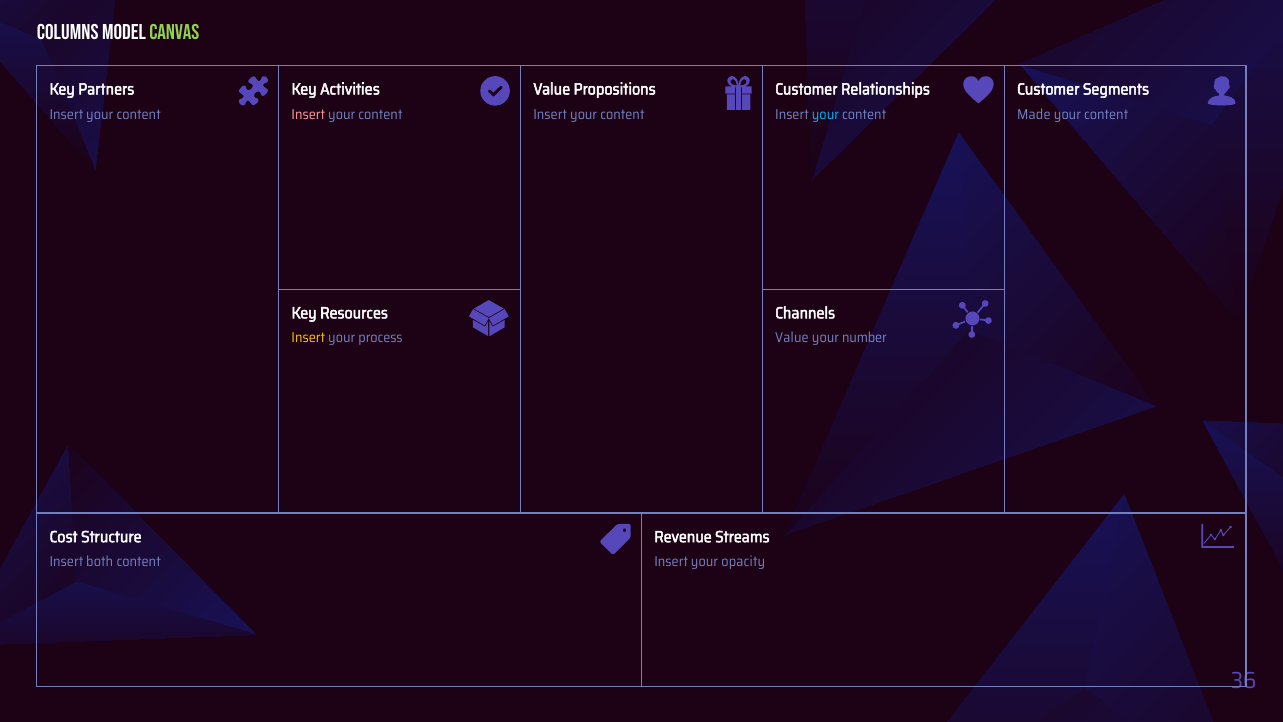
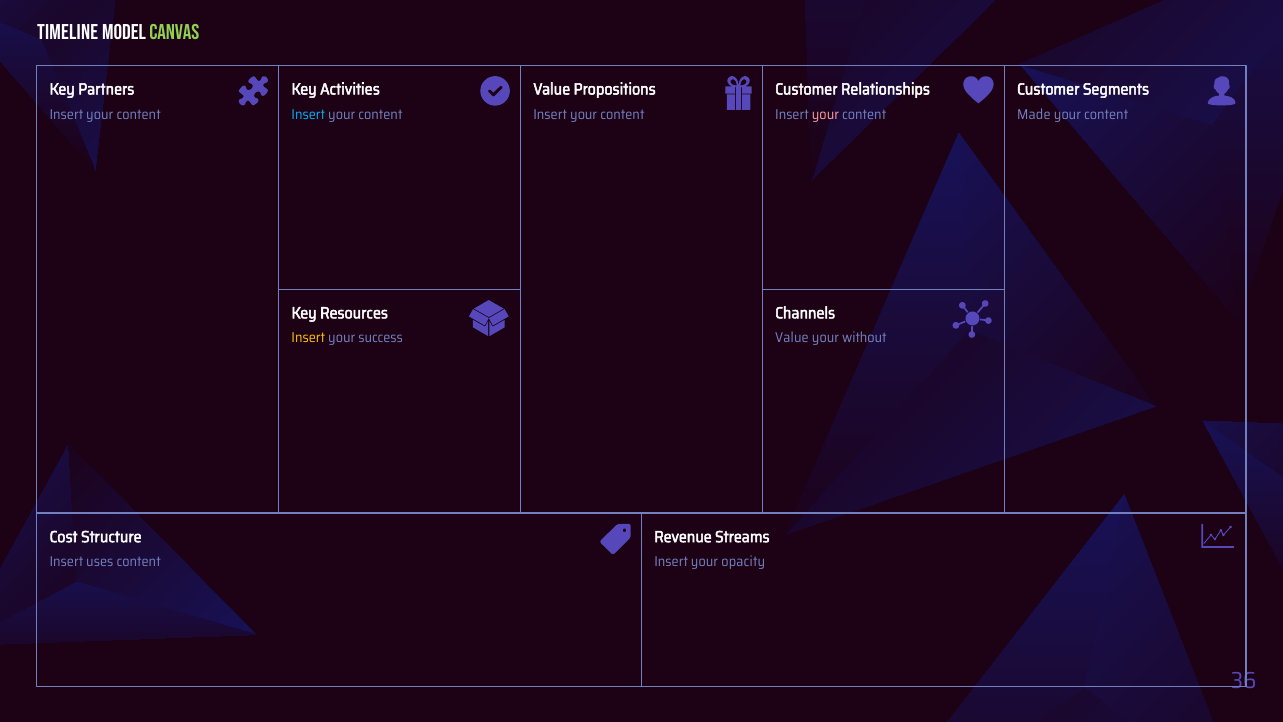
Columns: Columns -> Timeline (68, 33)
Insert colour: pink -> light blue (308, 114)
your colour: light blue -> pink (825, 114)
process: process -> success (381, 338)
number: number -> without (864, 338)
both: both -> uses (100, 562)
